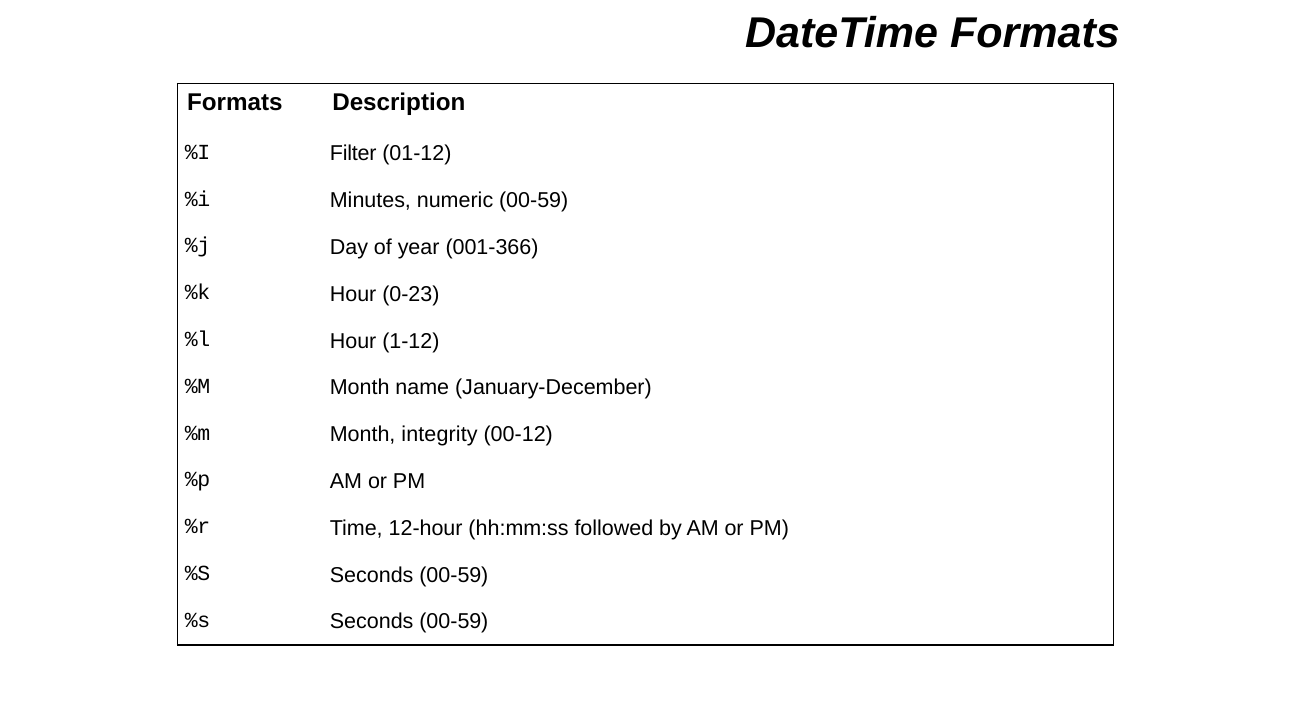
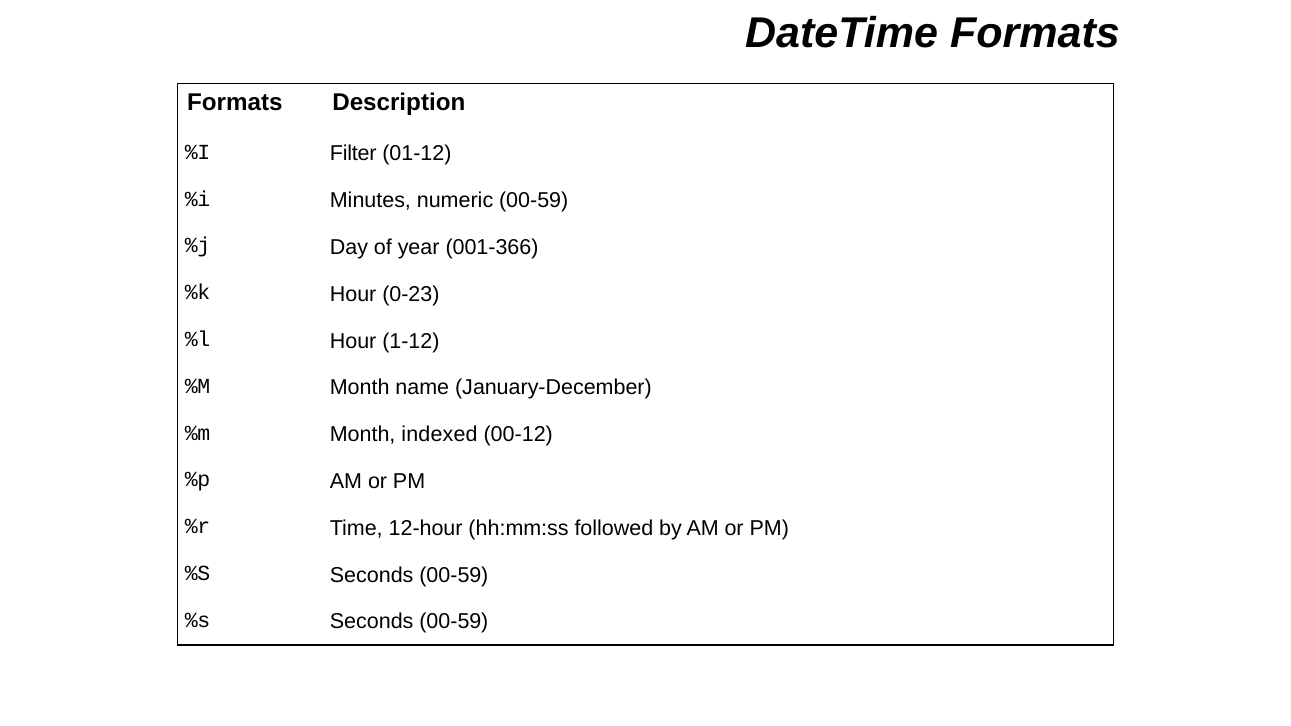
integrity: integrity -> indexed (440, 435)
